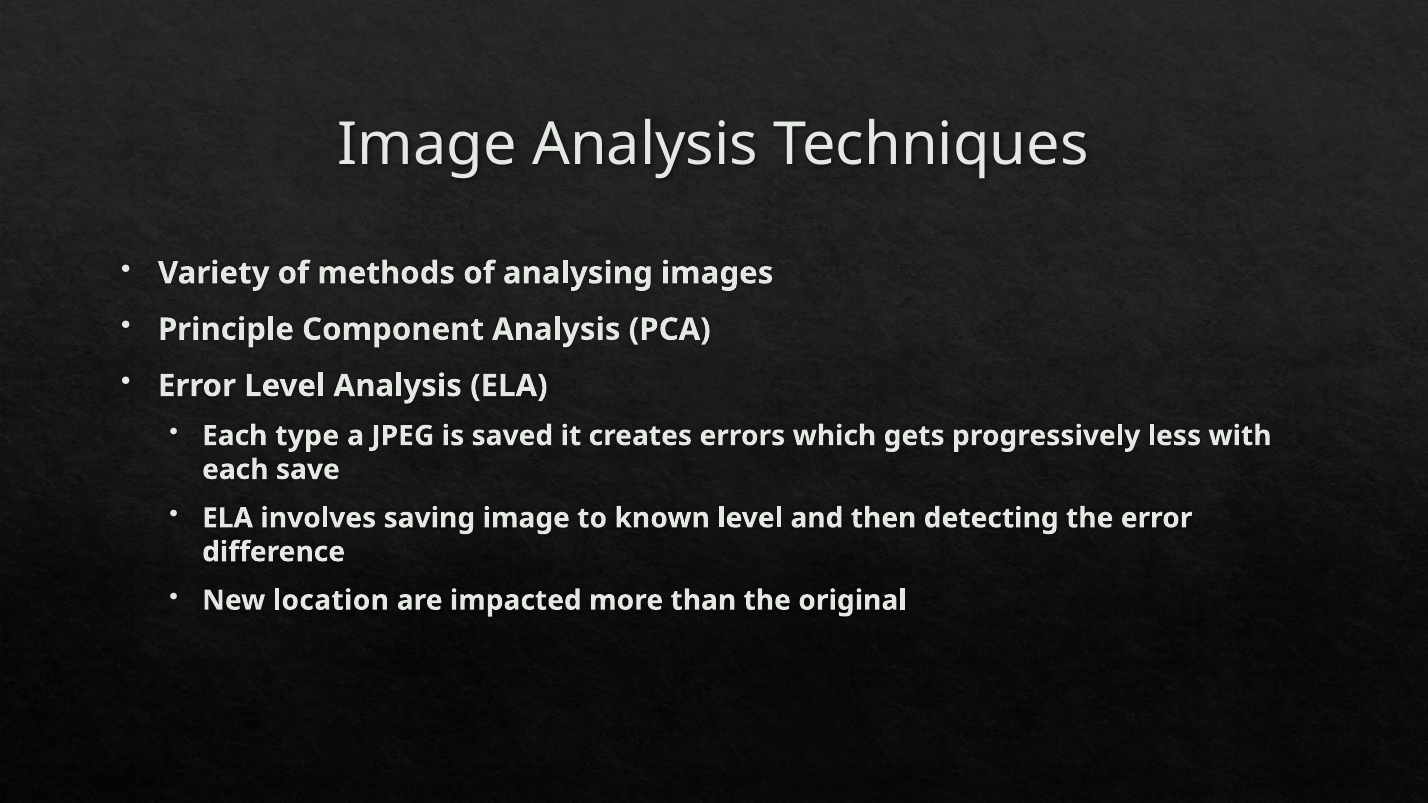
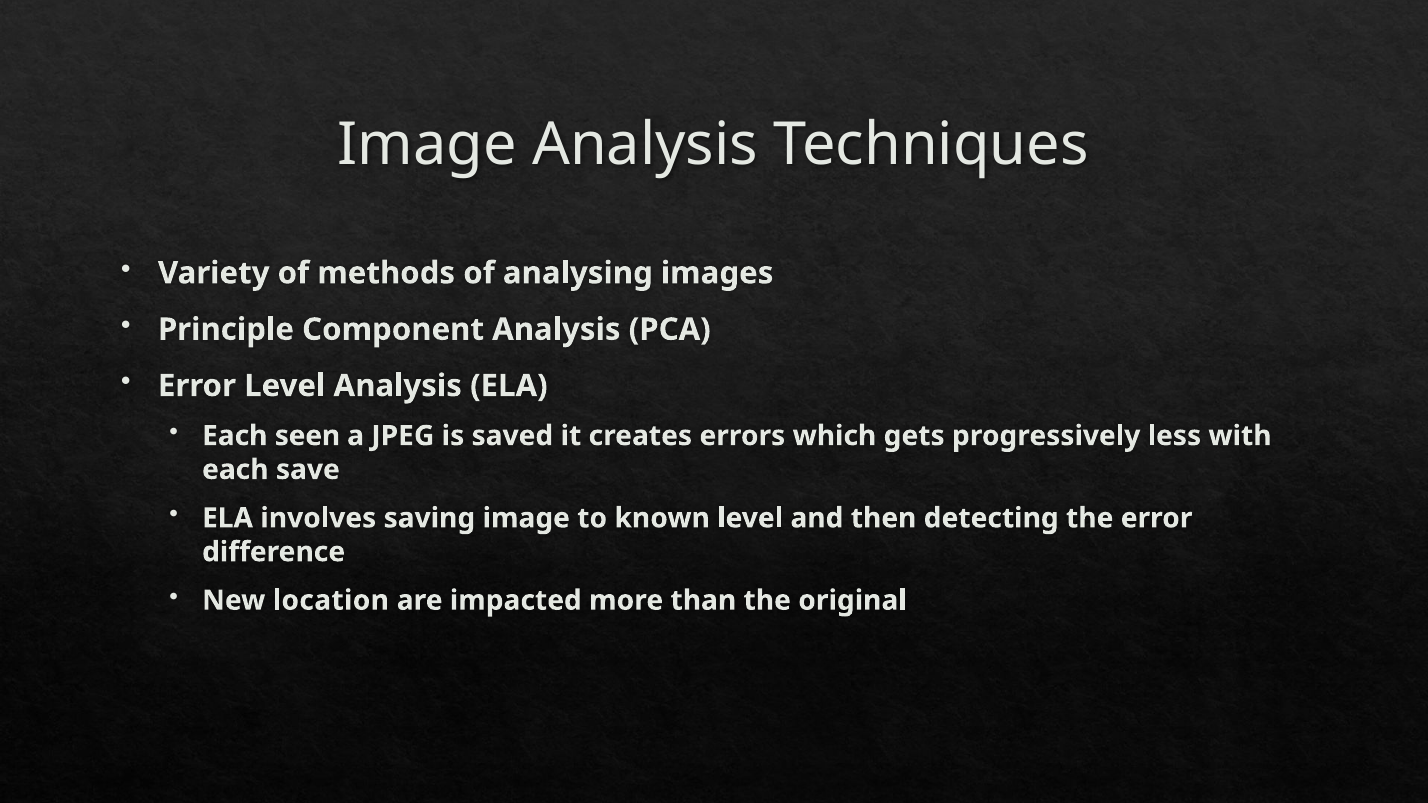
type: type -> seen (307, 436)
